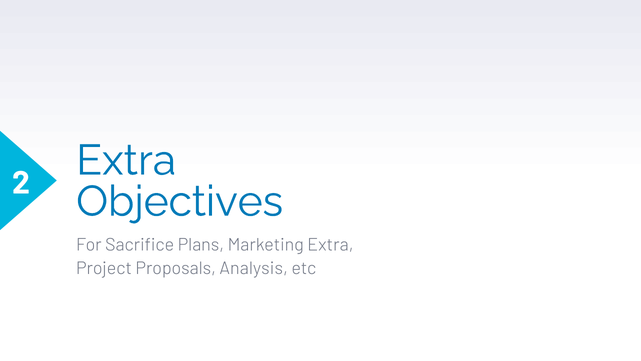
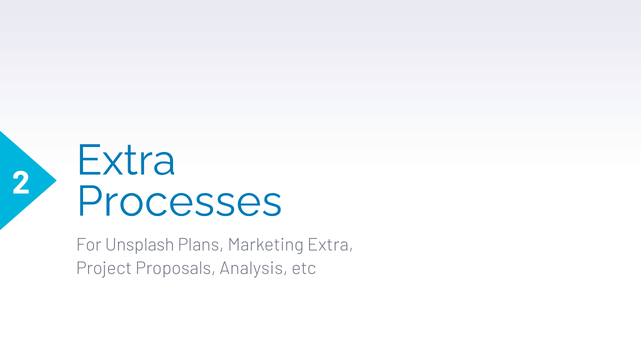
Objectives: Objectives -> Processes (179, 201)
Sacrifice: Sacrifice -> Unsplash (140, 245)
